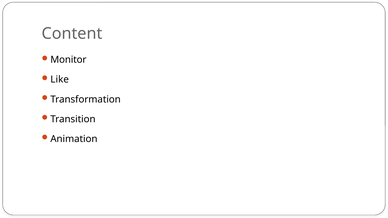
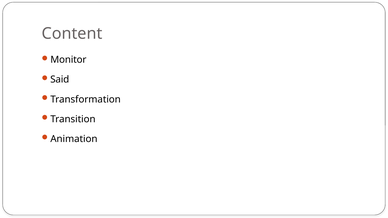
Like: Like -> Said (60, 80)
